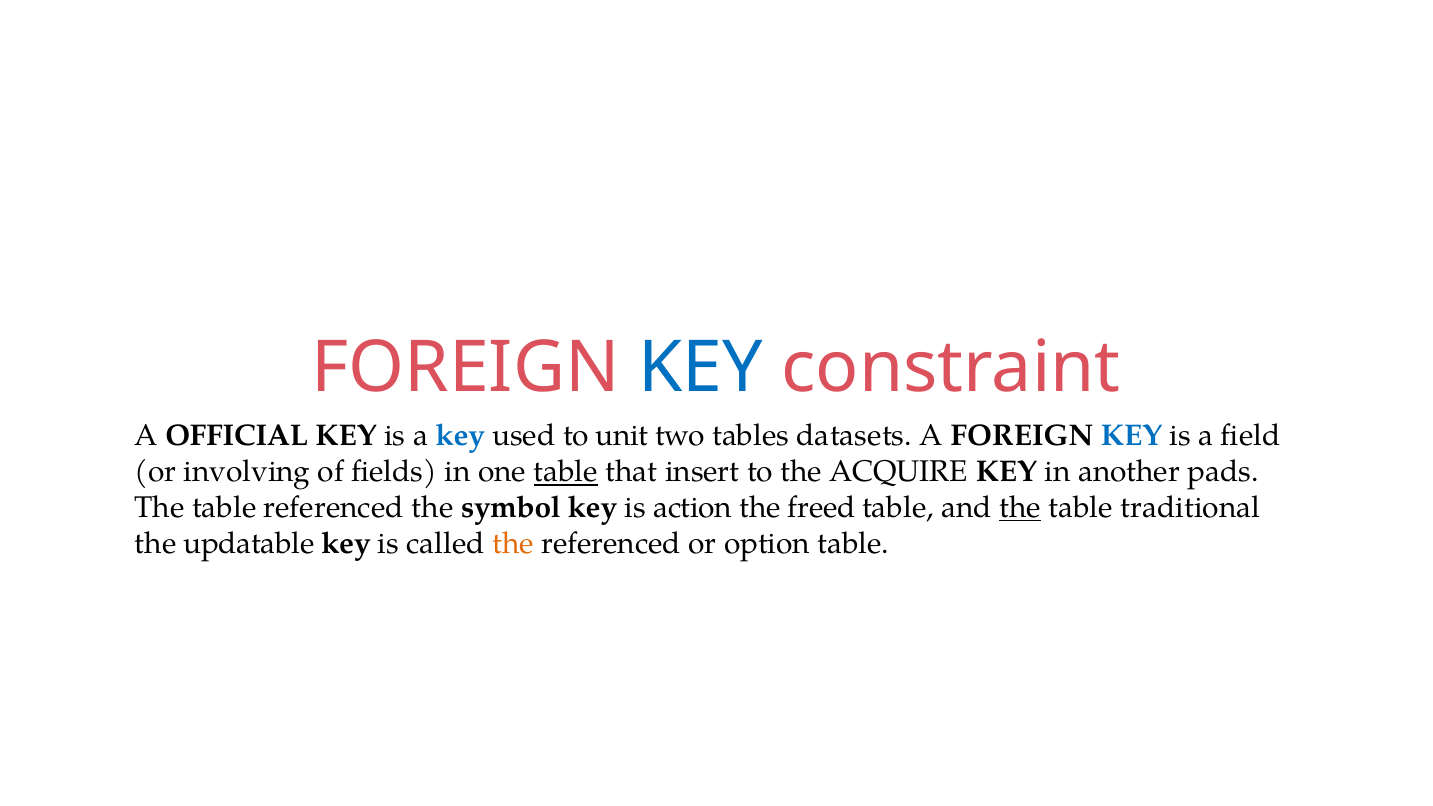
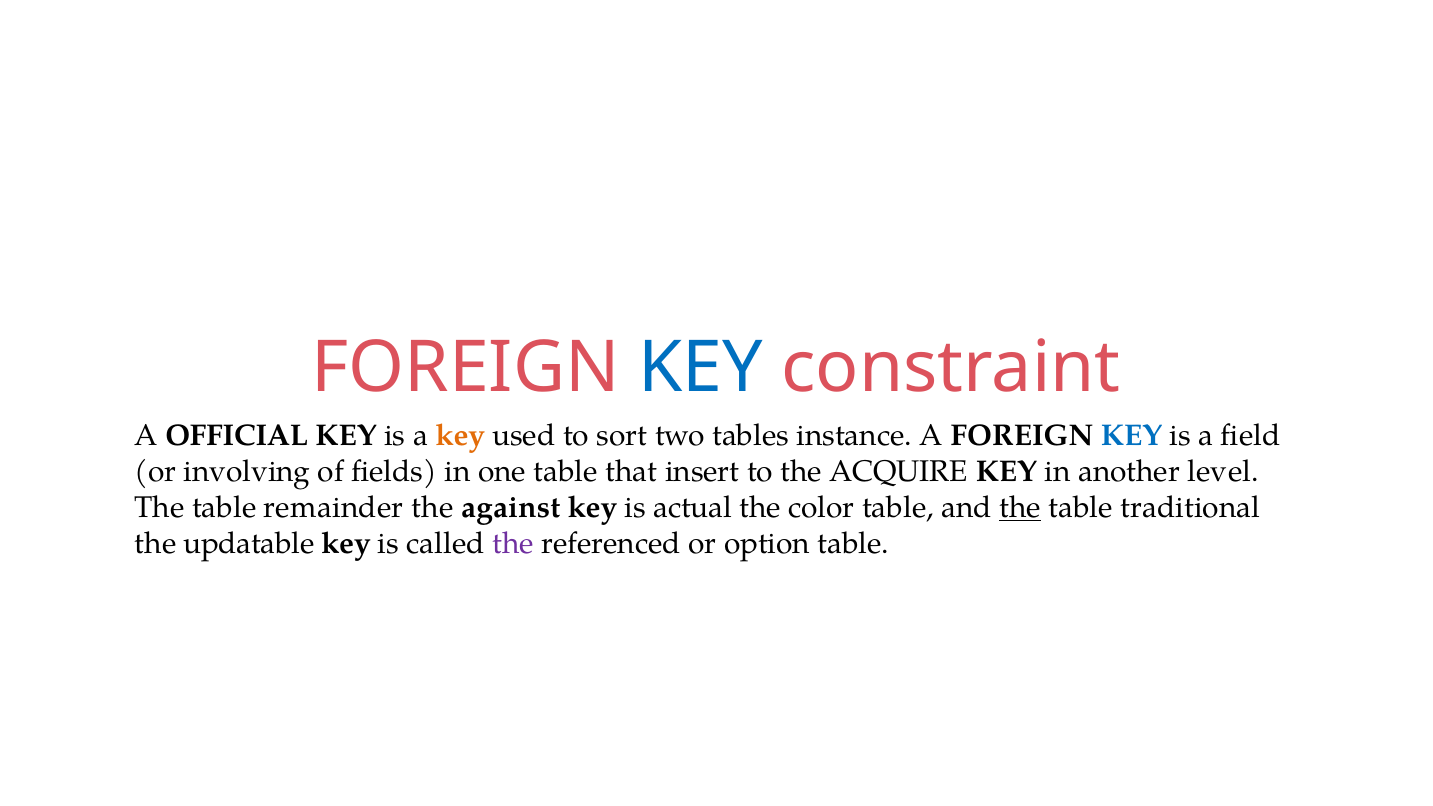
key colour: blue -> orange (460, 436)
unit: unit -> sort (622, 436)
datasets: datasets -> instance (854, 436)
table underline: present -> none (566, 472)
pads: pads -> level (1223, 472)
table referenced: referenced -> remainder (334, 508)
symbol: symbol -> against (511, 508)
action: action -> actual (693, 508)
freed: freed -> color (822, 508)
the colour: orange -> purple (513, 544)
